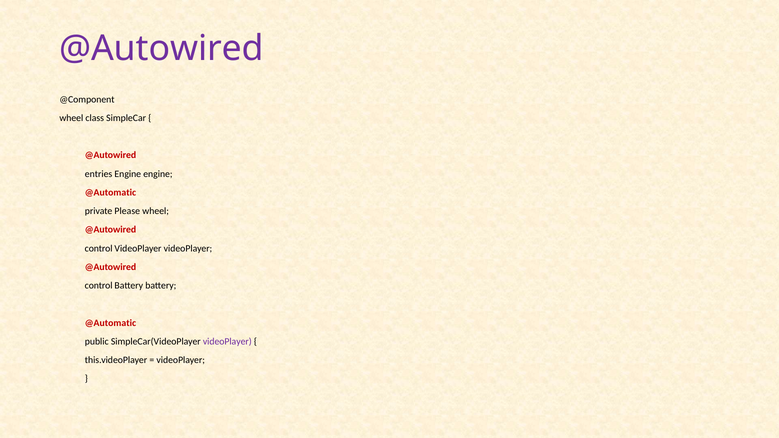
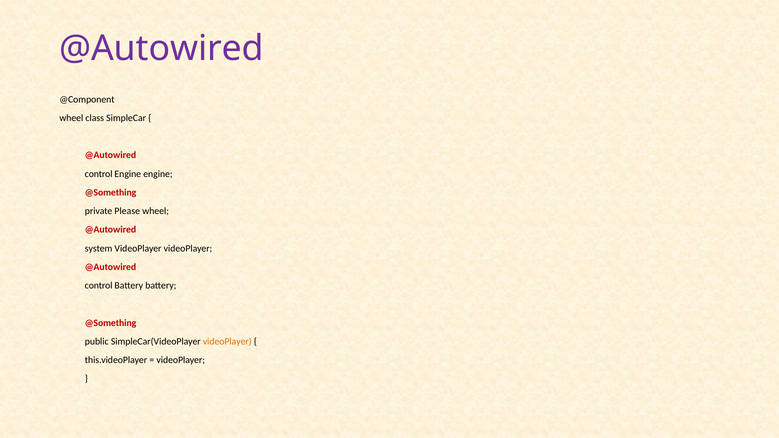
entries: entries -> control (99, 174)
@Automatic: @Automatic -> @Something (111, 193)
control: control -> system (99, 248)
@Automatic: @Automatic -> @Something (111, 323)
videoPlayer colour: purple -> orange (227, 342)
